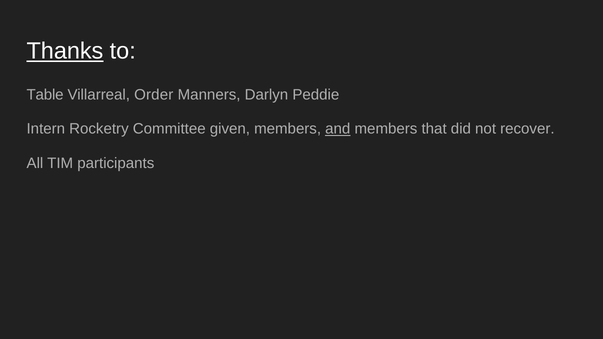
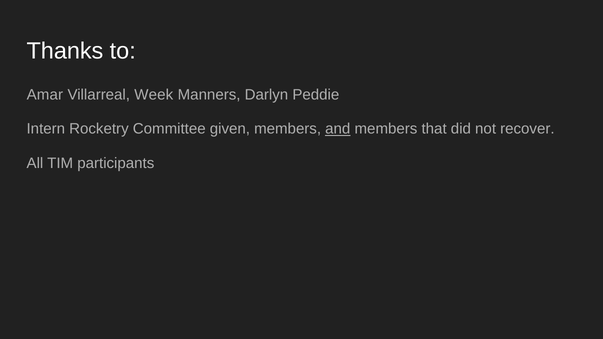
Thanks underline: present -> none (65, 51)
Table: Table -> Amar (45, 95)
Order: Order -> Week (154, 95)
